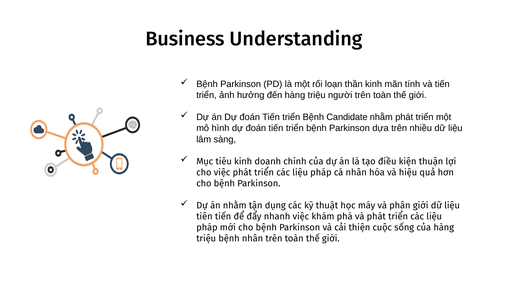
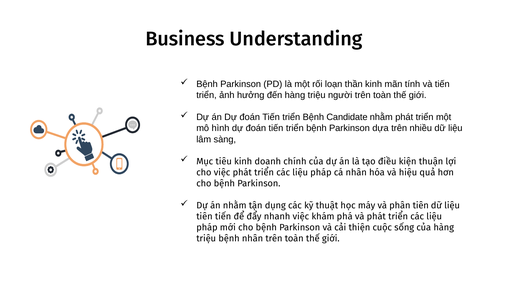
phân giới: giới -> tiên (421, 205)
